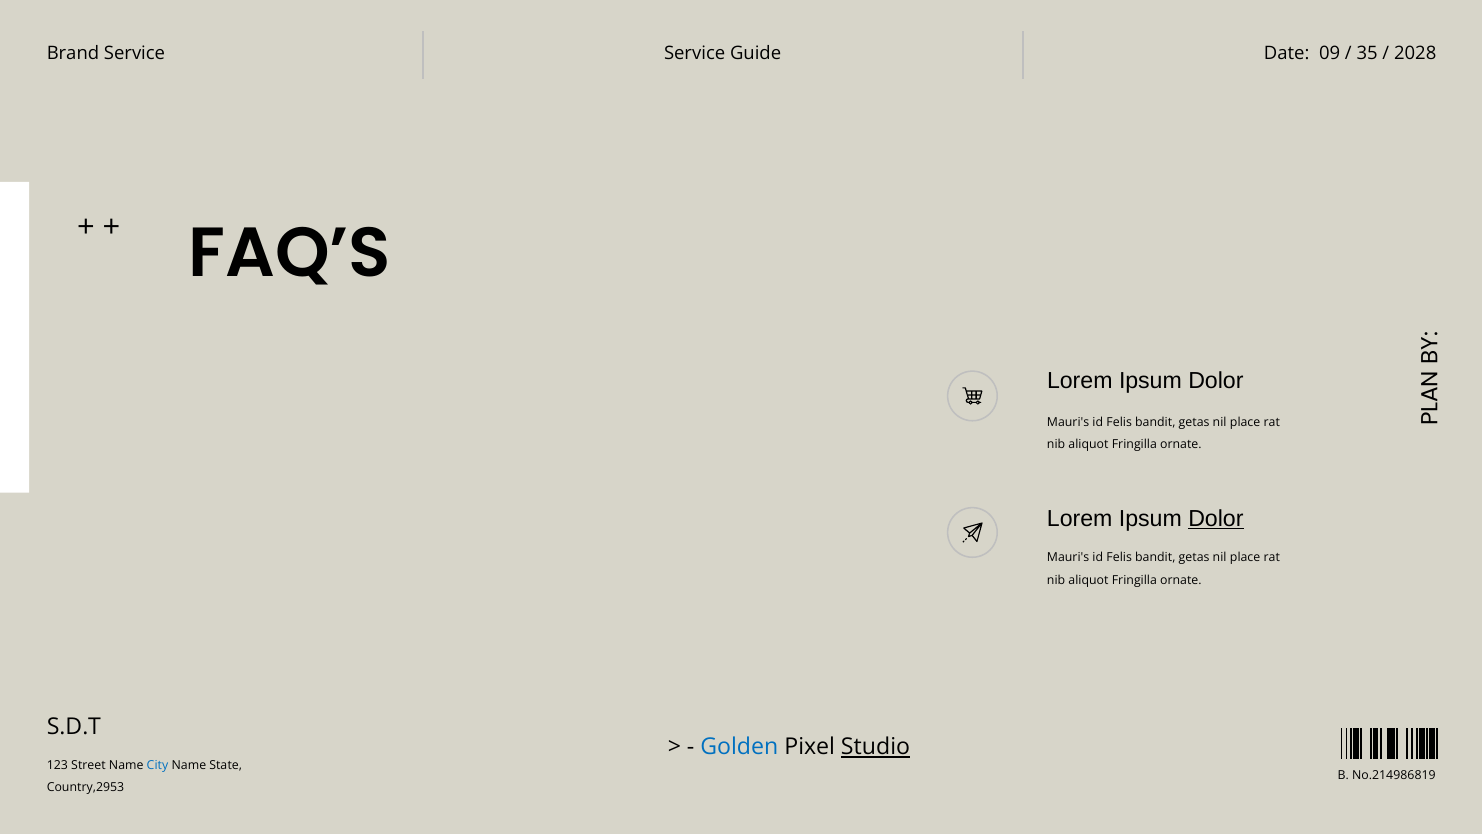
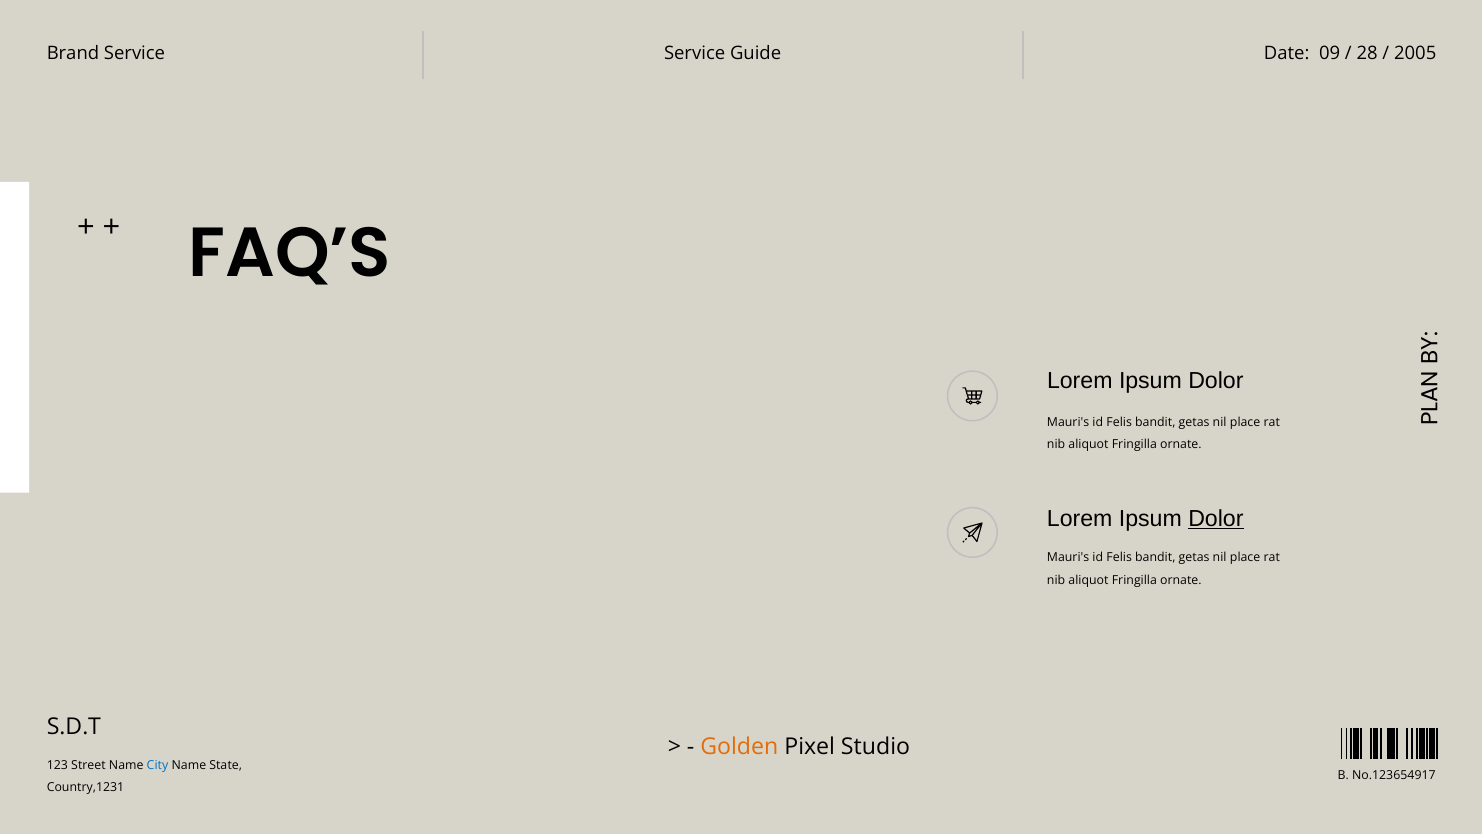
35: 35 -> 28 (1367, 53)
2028: 2028 -> 2005 (1415, 53)
Golden colour: blue -> orange (739, 747)
Studio underline: present -> none (876, 747)
No.214986819: No.214986819 -> No.123654917 (1394, 775)
Country,2953: Country,2953 -> Country,1231 (86, 787)
